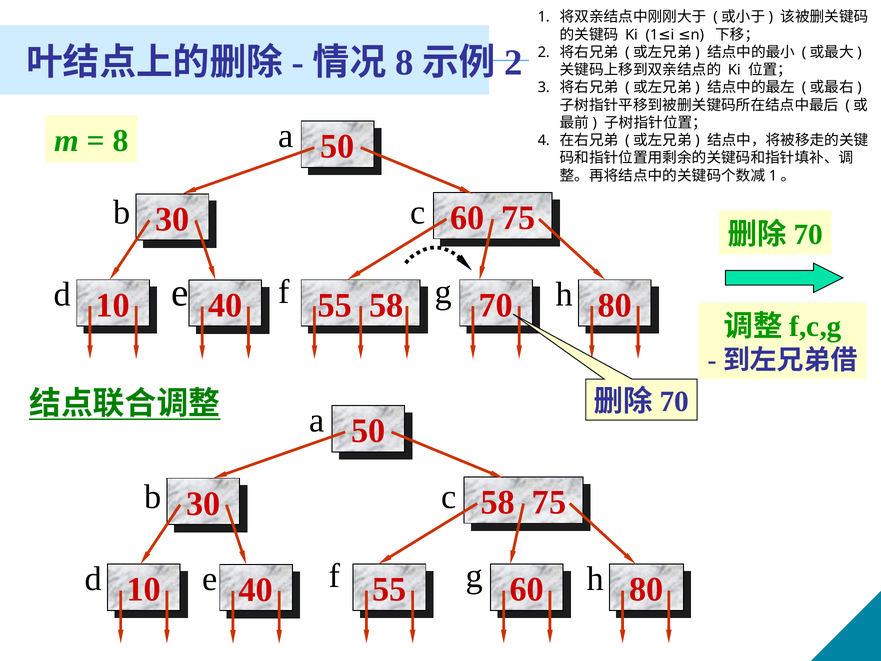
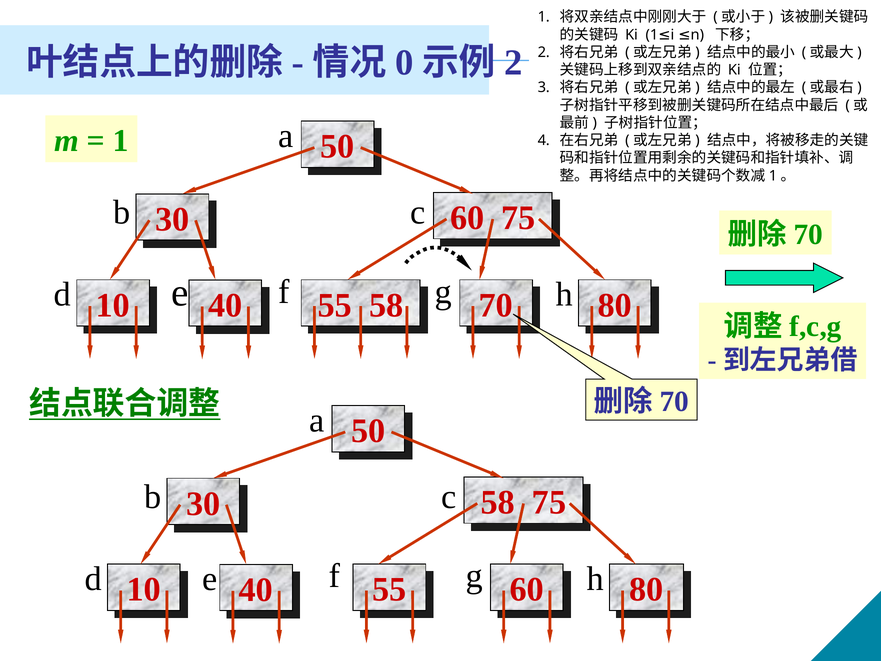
8: 8 -> 0 (404, 62)
8: 8 -> 1 (121, 141)
